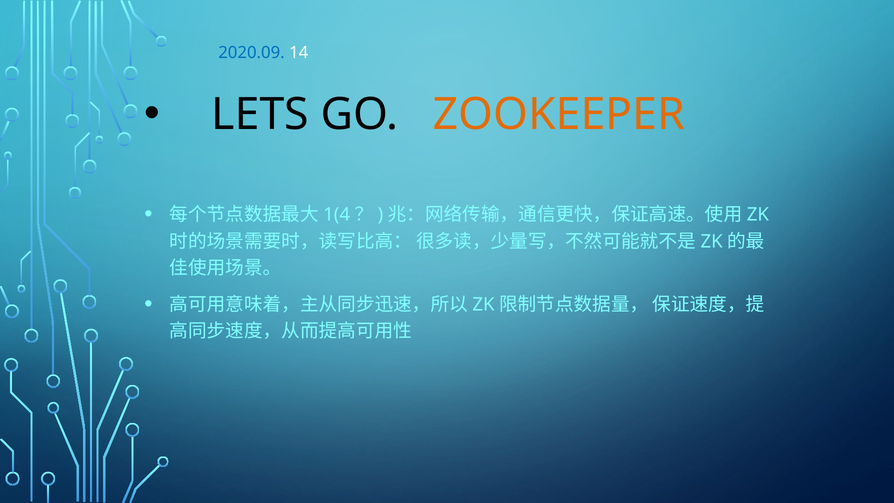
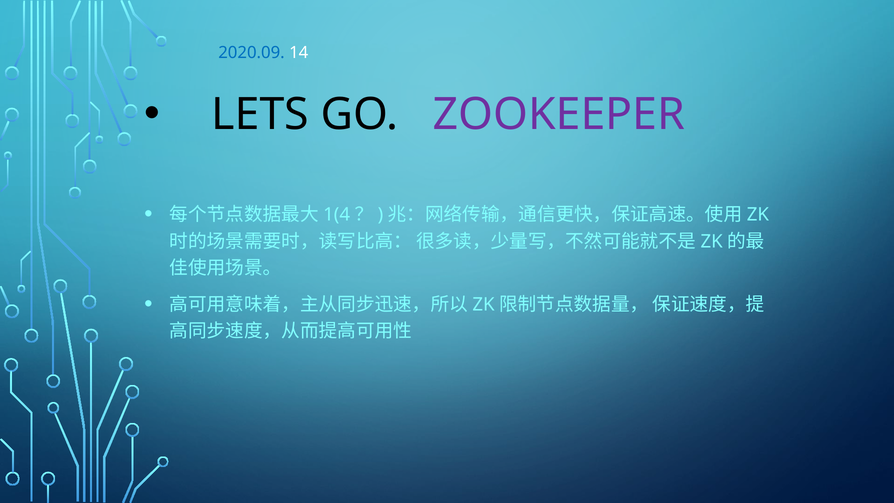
ZOOKEEPER colour: orange -> purple (559, 114)
